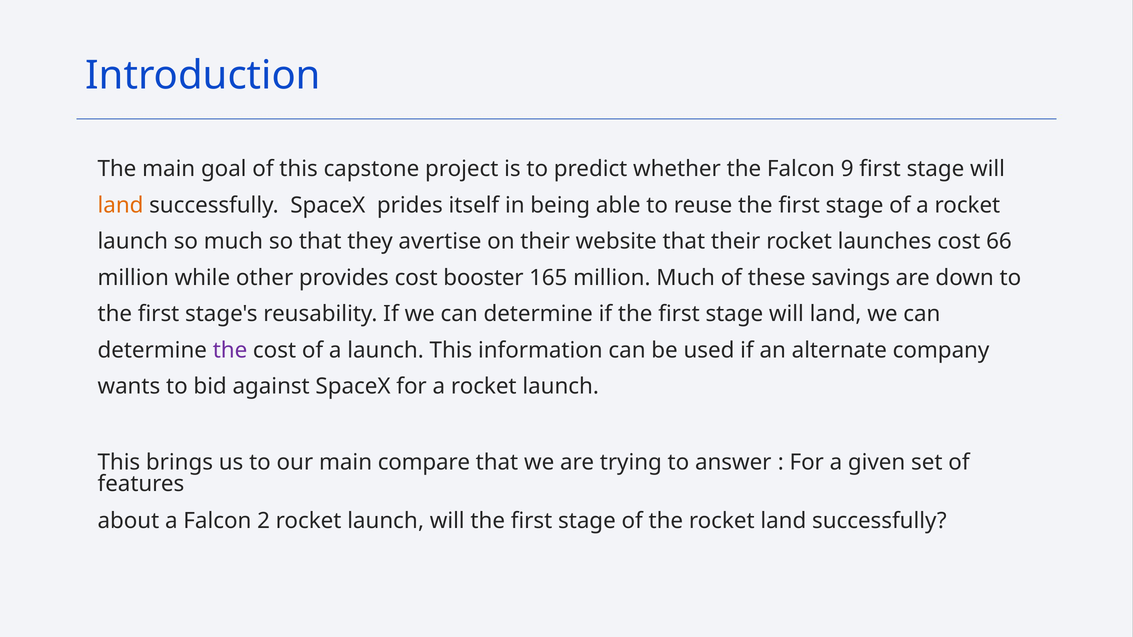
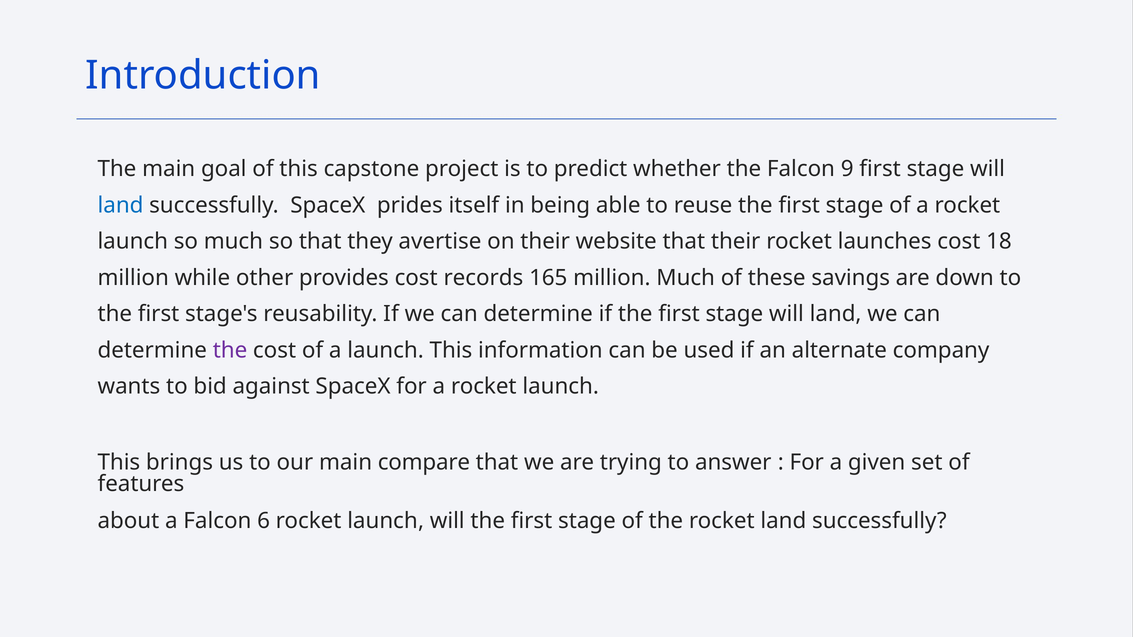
land colour: orange -> blue (121, 205)
66: 66 -> 18 (999, 242)
booster: booster -> records (483, 278)
2: 2 -> 6 (264, 521)
